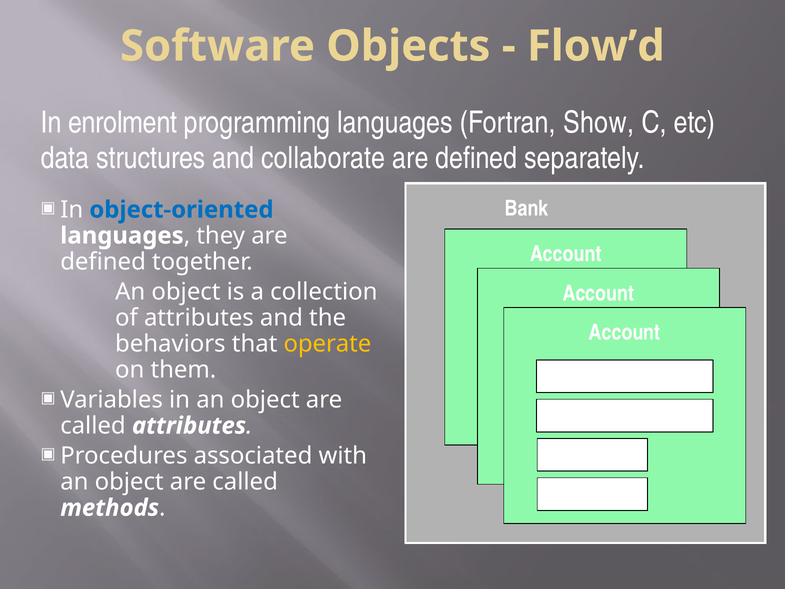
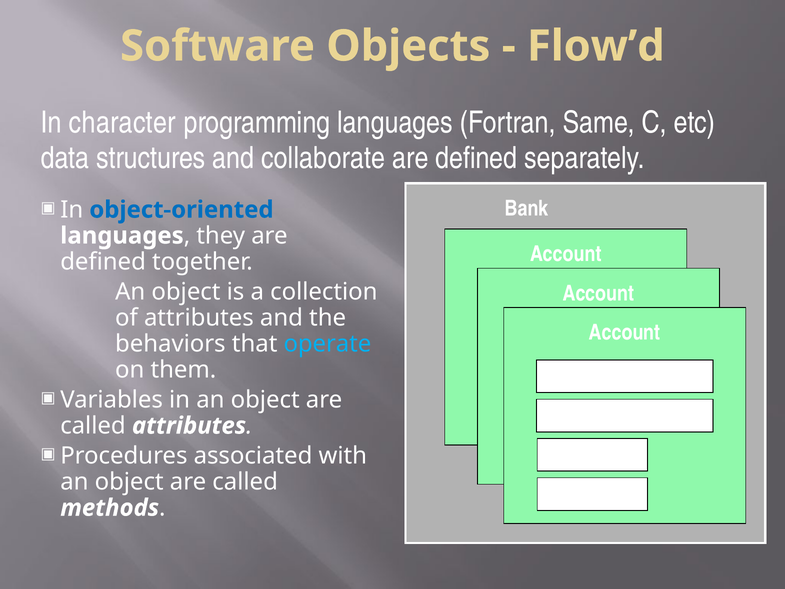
enrolment: enrolment -> character (122, 123)
Show: Show -> Same (599, 123)
operate colour: yellow -> light blue (327, 344)
